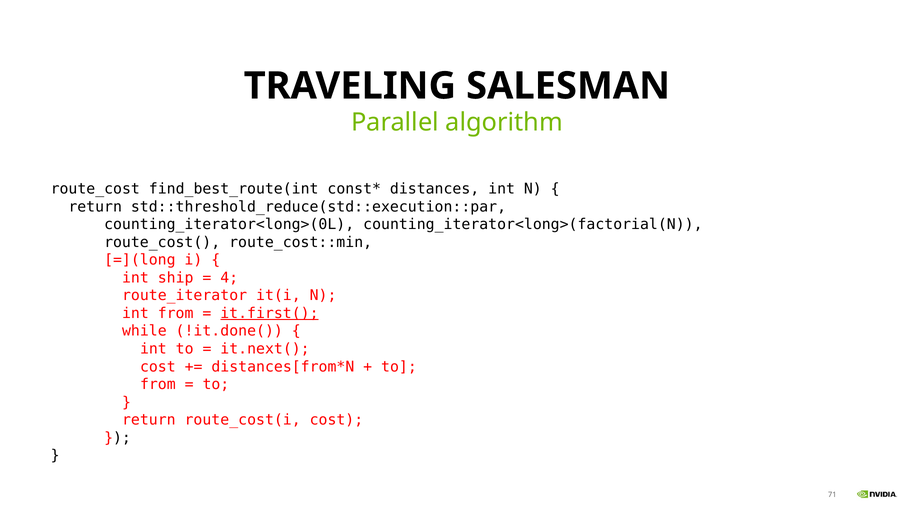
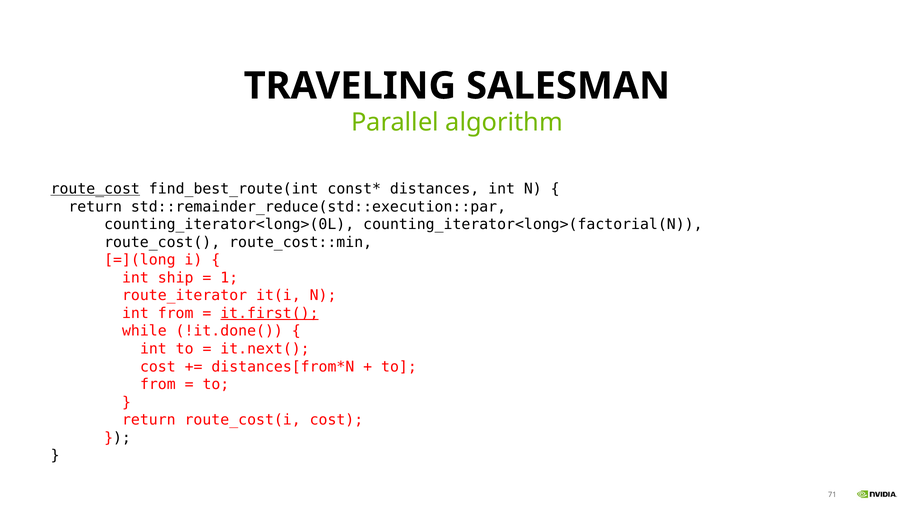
route_cost underline: none -> present (95, 189)
std::threshold_reduce(std::execution::par: std::threshold_reduce(std::execution::par -> std::remainder_reduce(std::execution::par (318, 207)
4: 4 -> 1 (229, 278)
